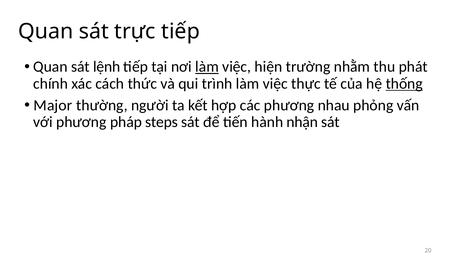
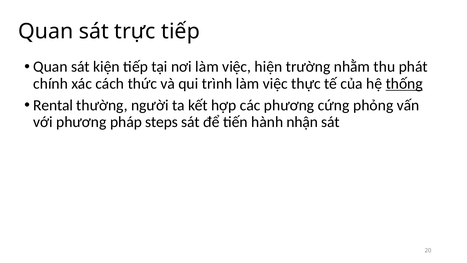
lệnh: lệnh -> kiện (107, 67)
làm underline: present -> none (207, 67)
Major: Major -> Rental (53, 105)
nhau: nhau -> cứng (334, 105)
